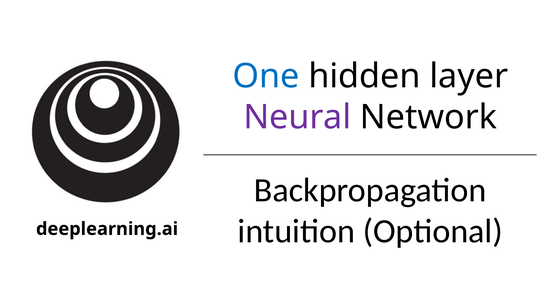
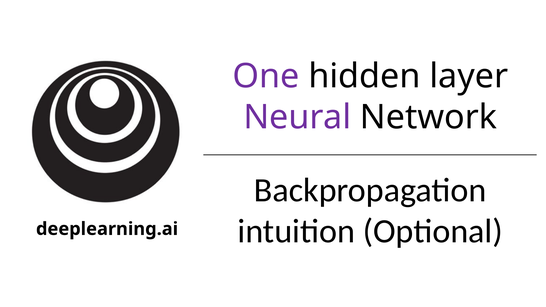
One colour: blue -> purple (266, 76)
